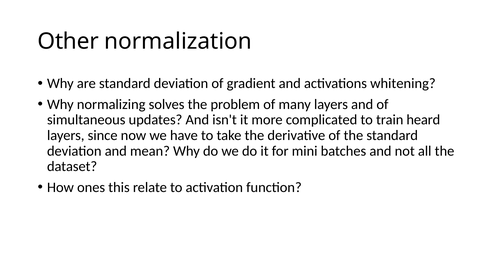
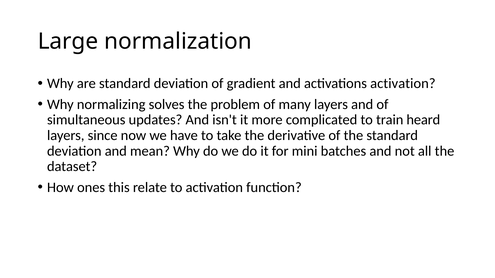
Other: Other -> Large (68, 42)
activations whitening: whitening -> activation (403, 84)
